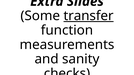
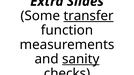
sanity underline: none -> present (81, 59)
